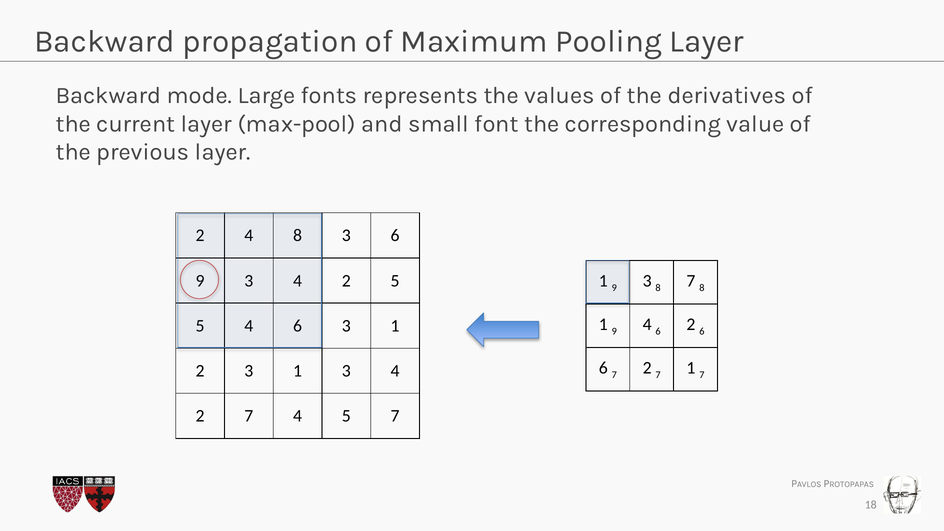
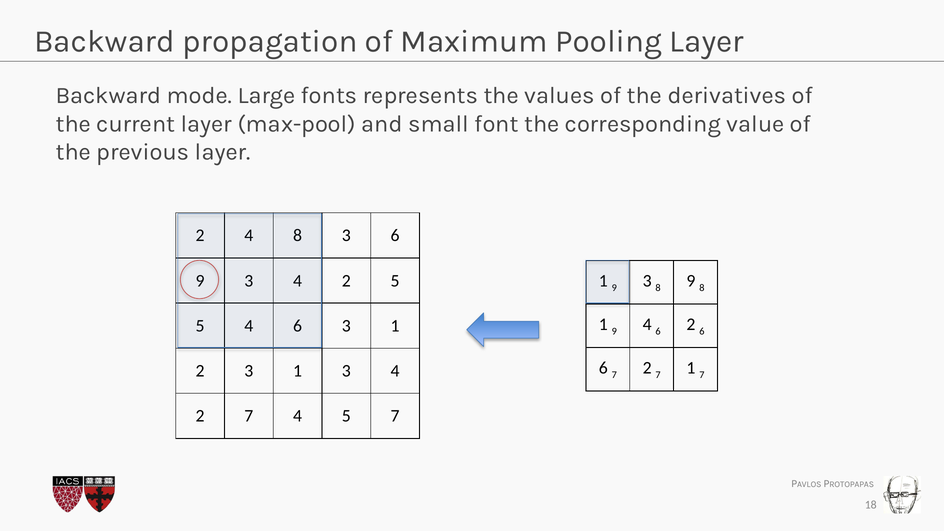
8 7: 7 -> 9 (691, 281)
